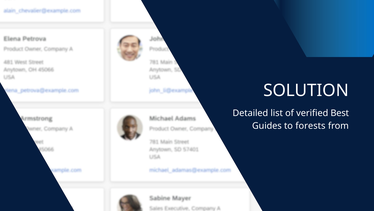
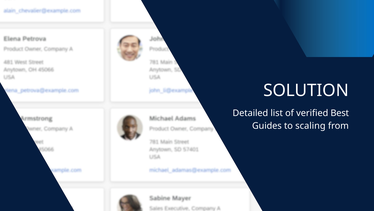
forests: forests -> scaling (310, 125)
